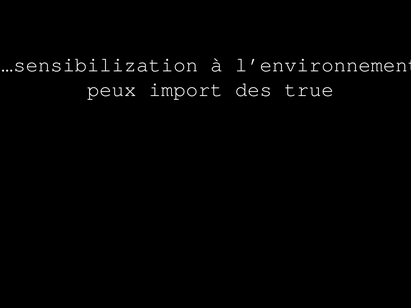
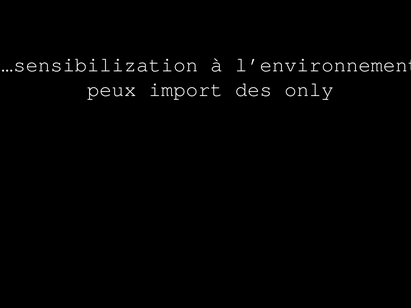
true: true -> only (309, 89)
